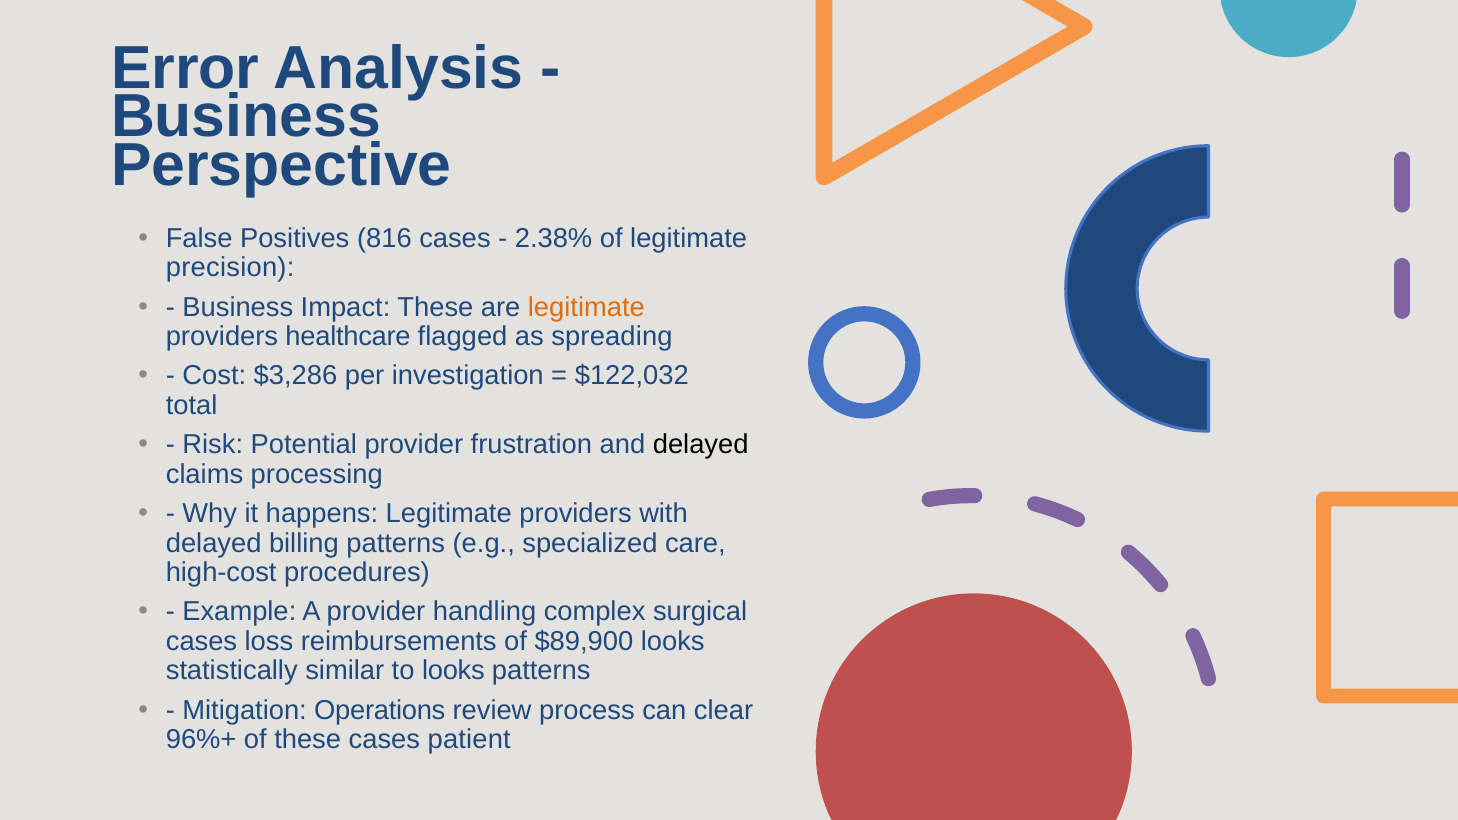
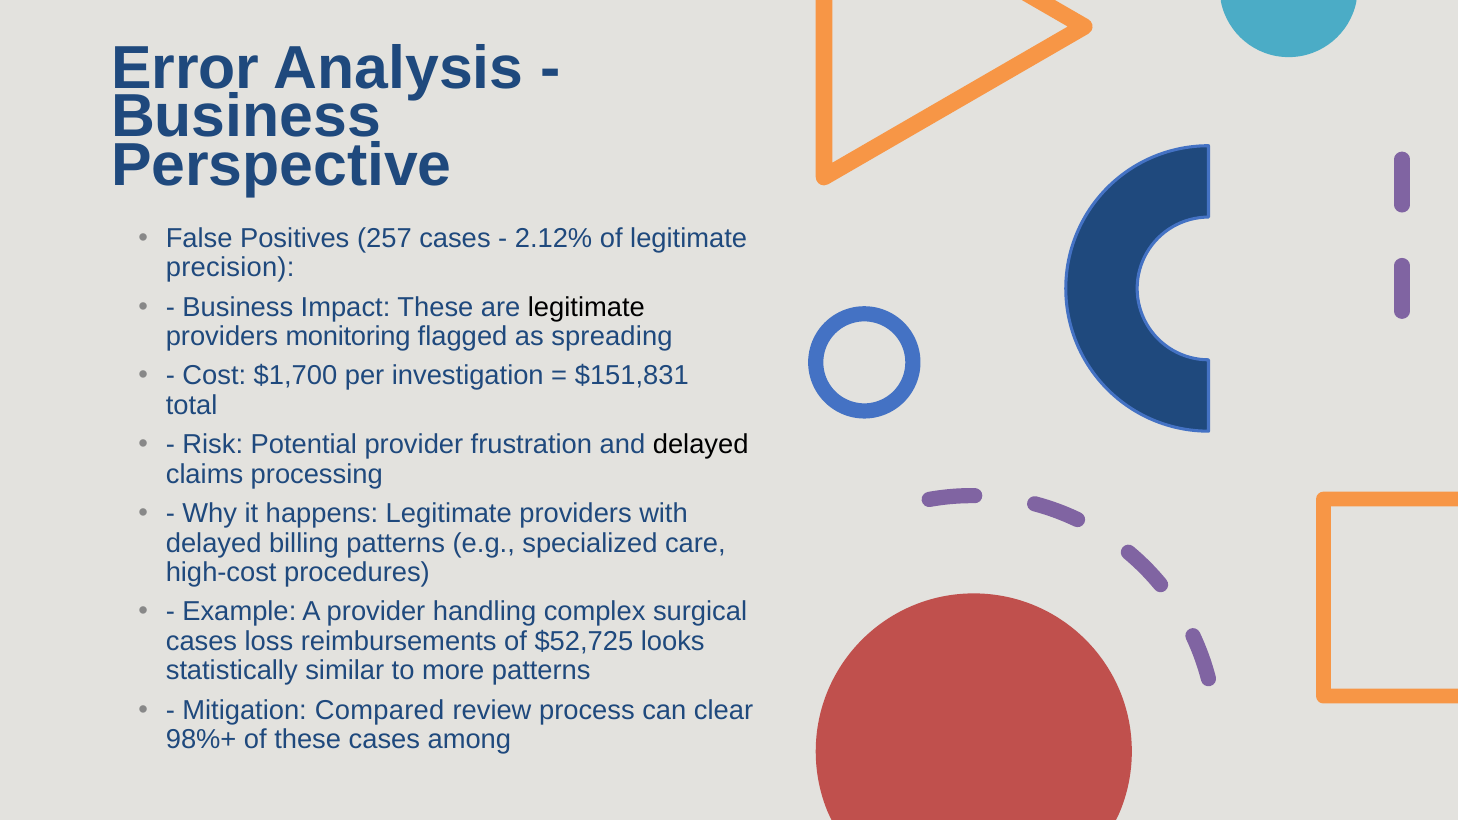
816: 816 -> 257 (384, 238)
2.38%: 2.38% -> 2.12% (554, 238)
legitimate colour: orange -> black (586, 307)
healthcare: healthcare -> monitoring (348, 337)
$3,286: $3,286 -> $1,700 (295, 376)
$122,032: $122,032 -> $151,831 (632, 376)
$89,900: $89,900 -> $52,725 (584, 641)
to looks: looks -> more (453, 671)
Operations: Operations -> Compared (380, 710)
96%+: 96%+ -> 98%+ (201, 740)
patient: patient -> among (469, 740)
